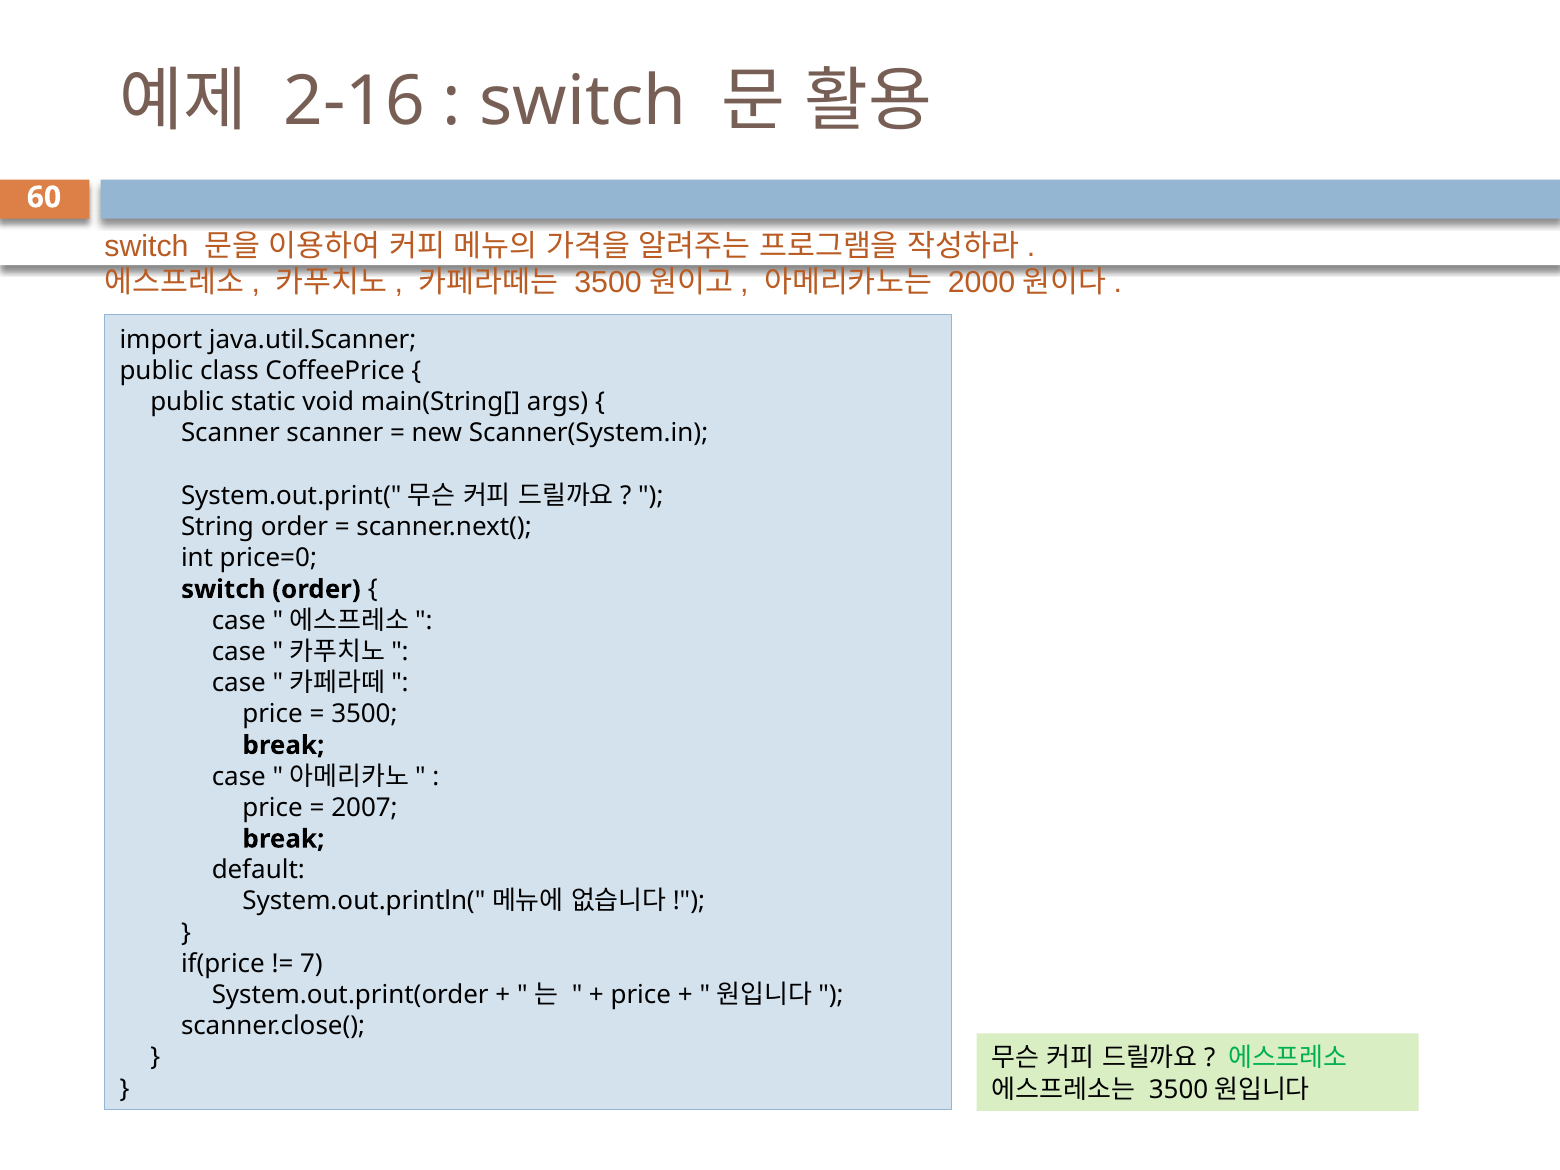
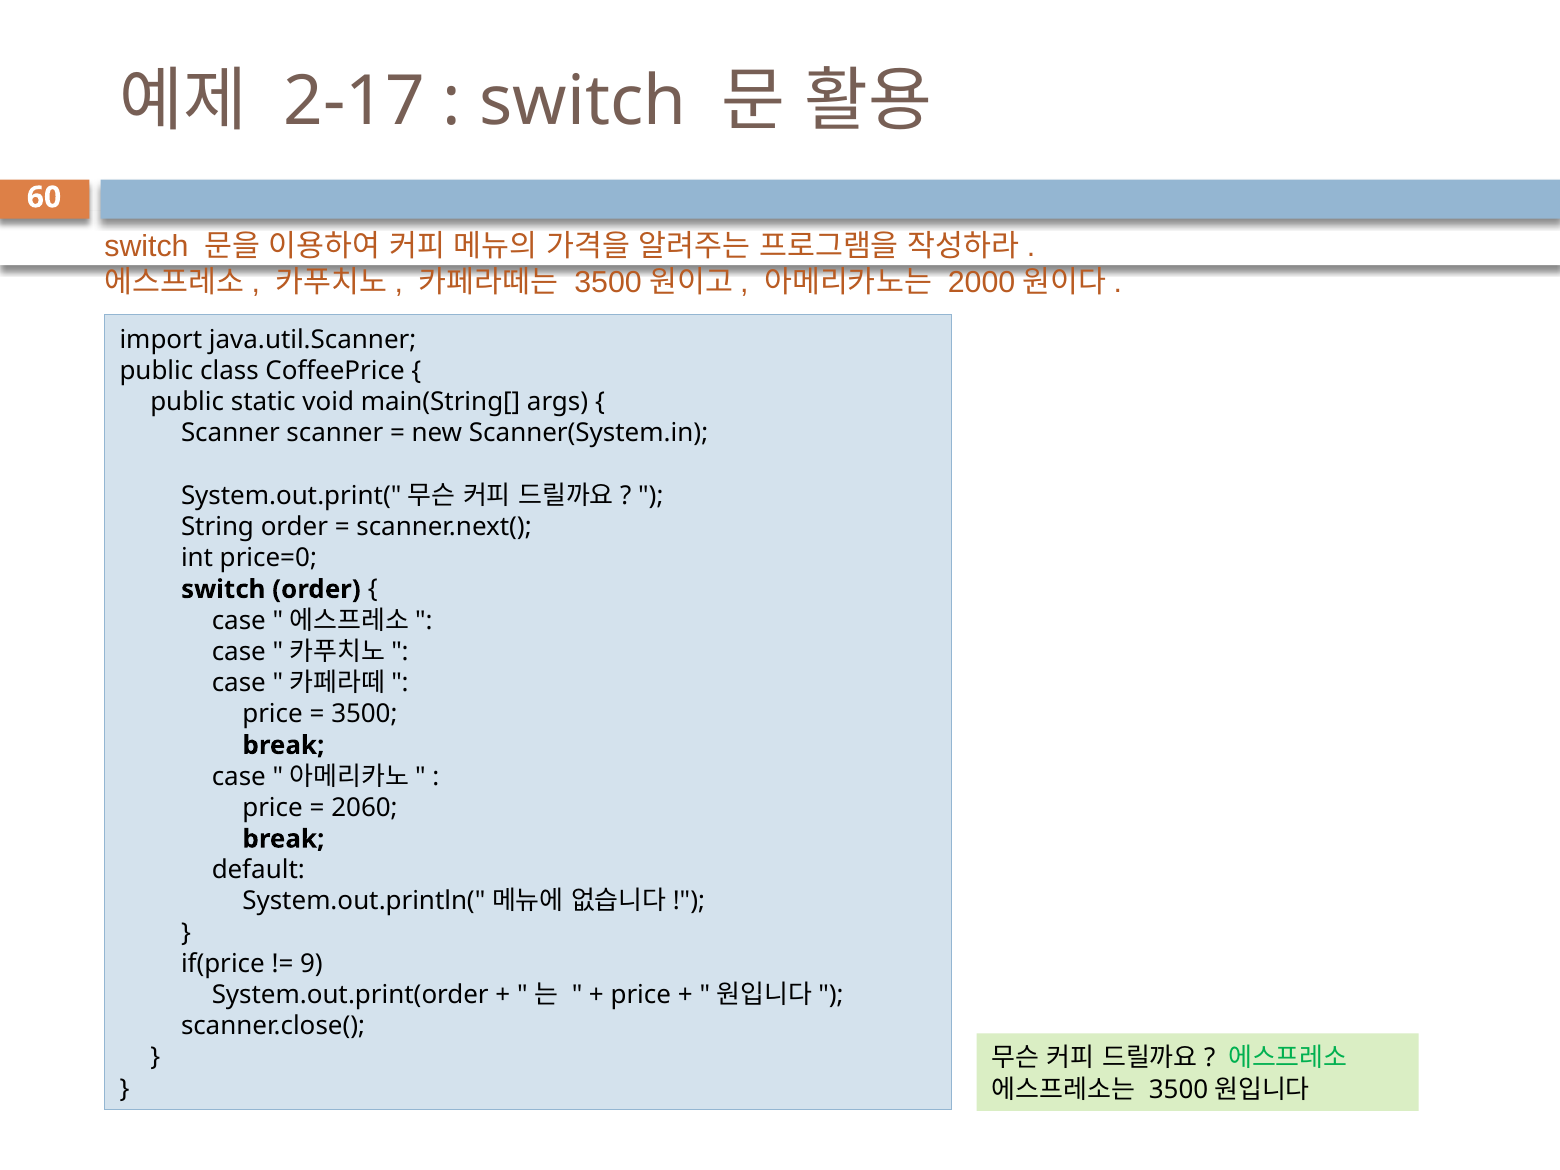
2-16: 2-16 -> 2-17 (354, 102)
2007: 2007 -> 2060 (365, 808)
7: 7 -> 9 (311, 964)
